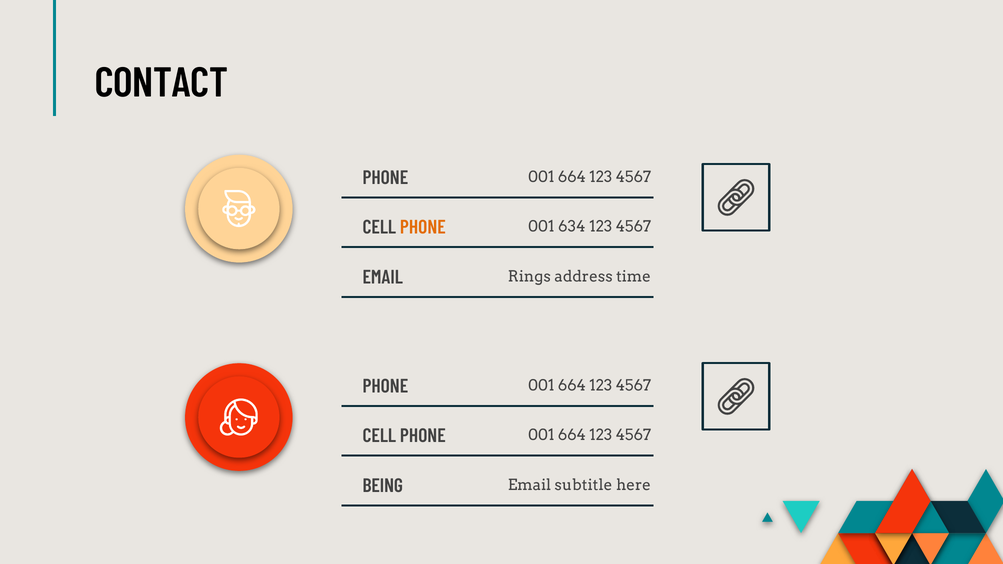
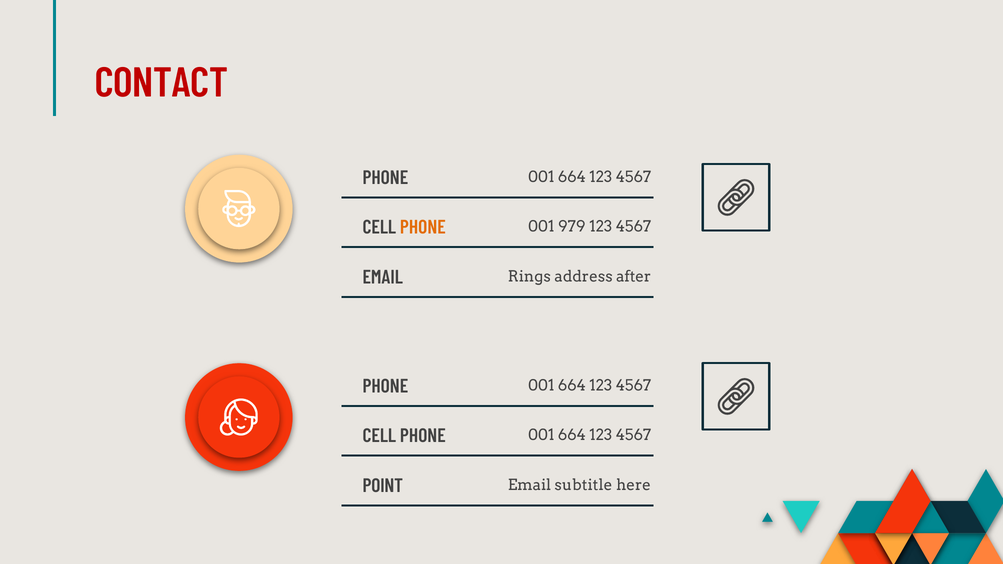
CONTACT colour: black -> red (161, 83)
634: 634 -> 979 (572, 227)
time: time -> after (634, 277)
BEING: BEING -> POINT (383, 486)
